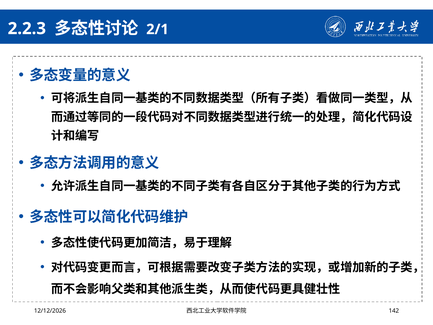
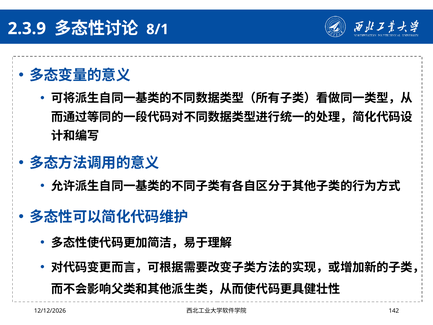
2.2.3: 2.2.3 -> 2.3.9 (27, 29)
2/1: 2/1 -> 8/1 (157, 29)
